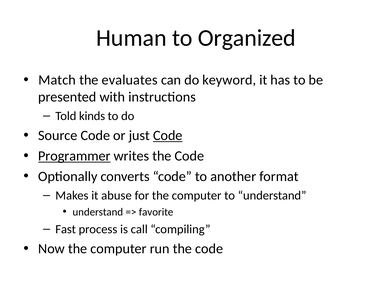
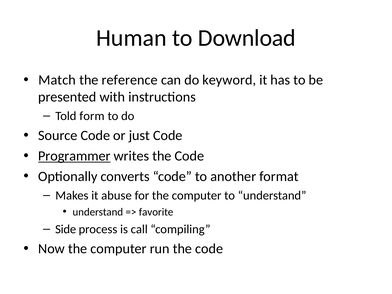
Organized: Organized -> Download (247, 38)
evaluates: evaluates -> reference (130, 80)
kinds: kinds -> form (92, 116)
Code underline: present -> none (168, 136)
Fast: Fast -> Side (66, 229)
